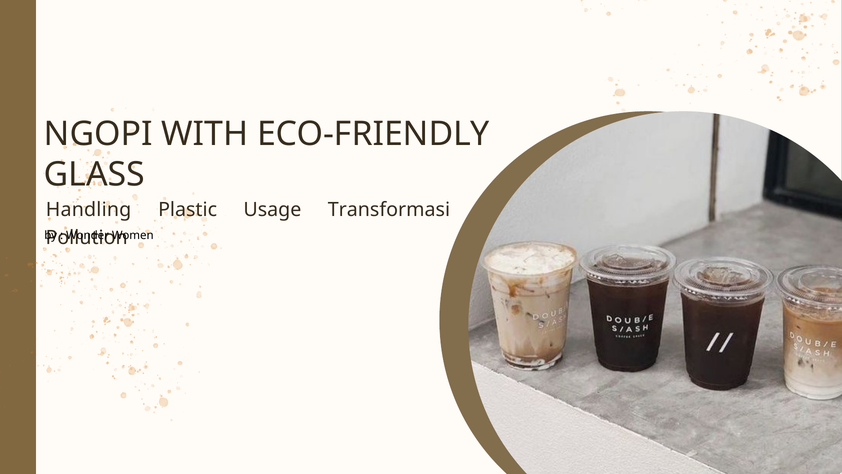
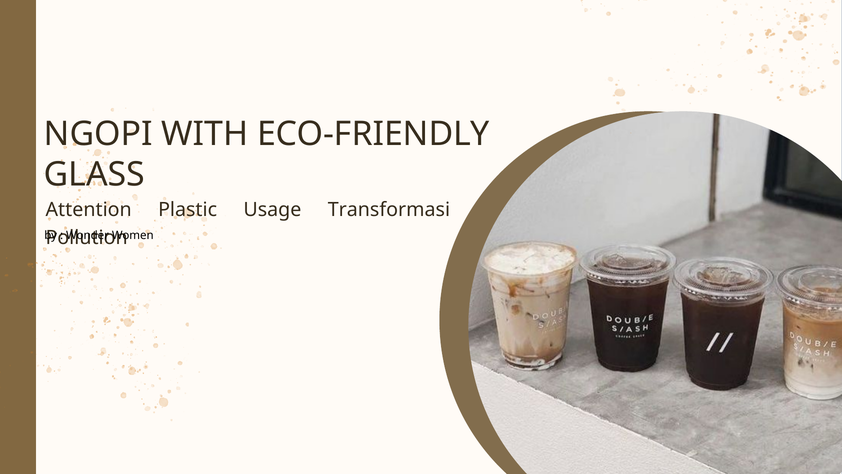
Handling: Handling -> Attention (89, 209)
